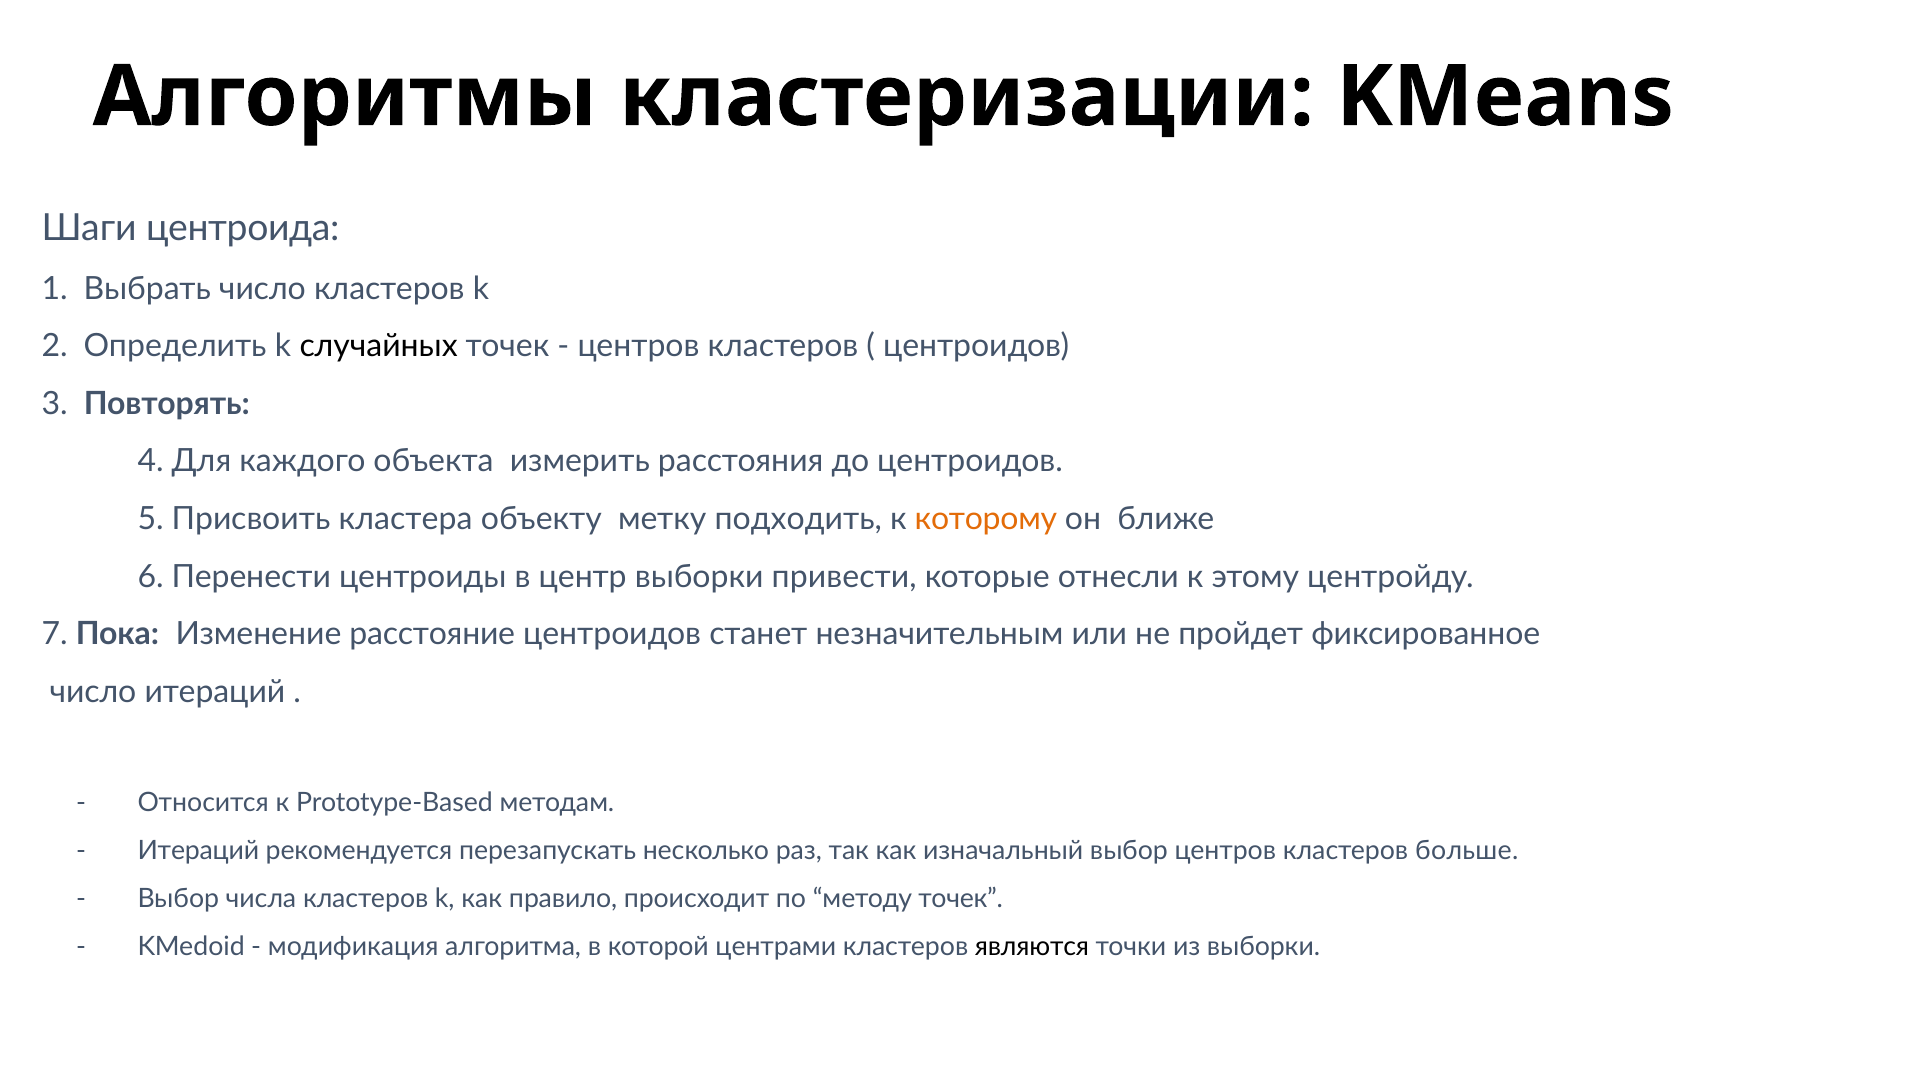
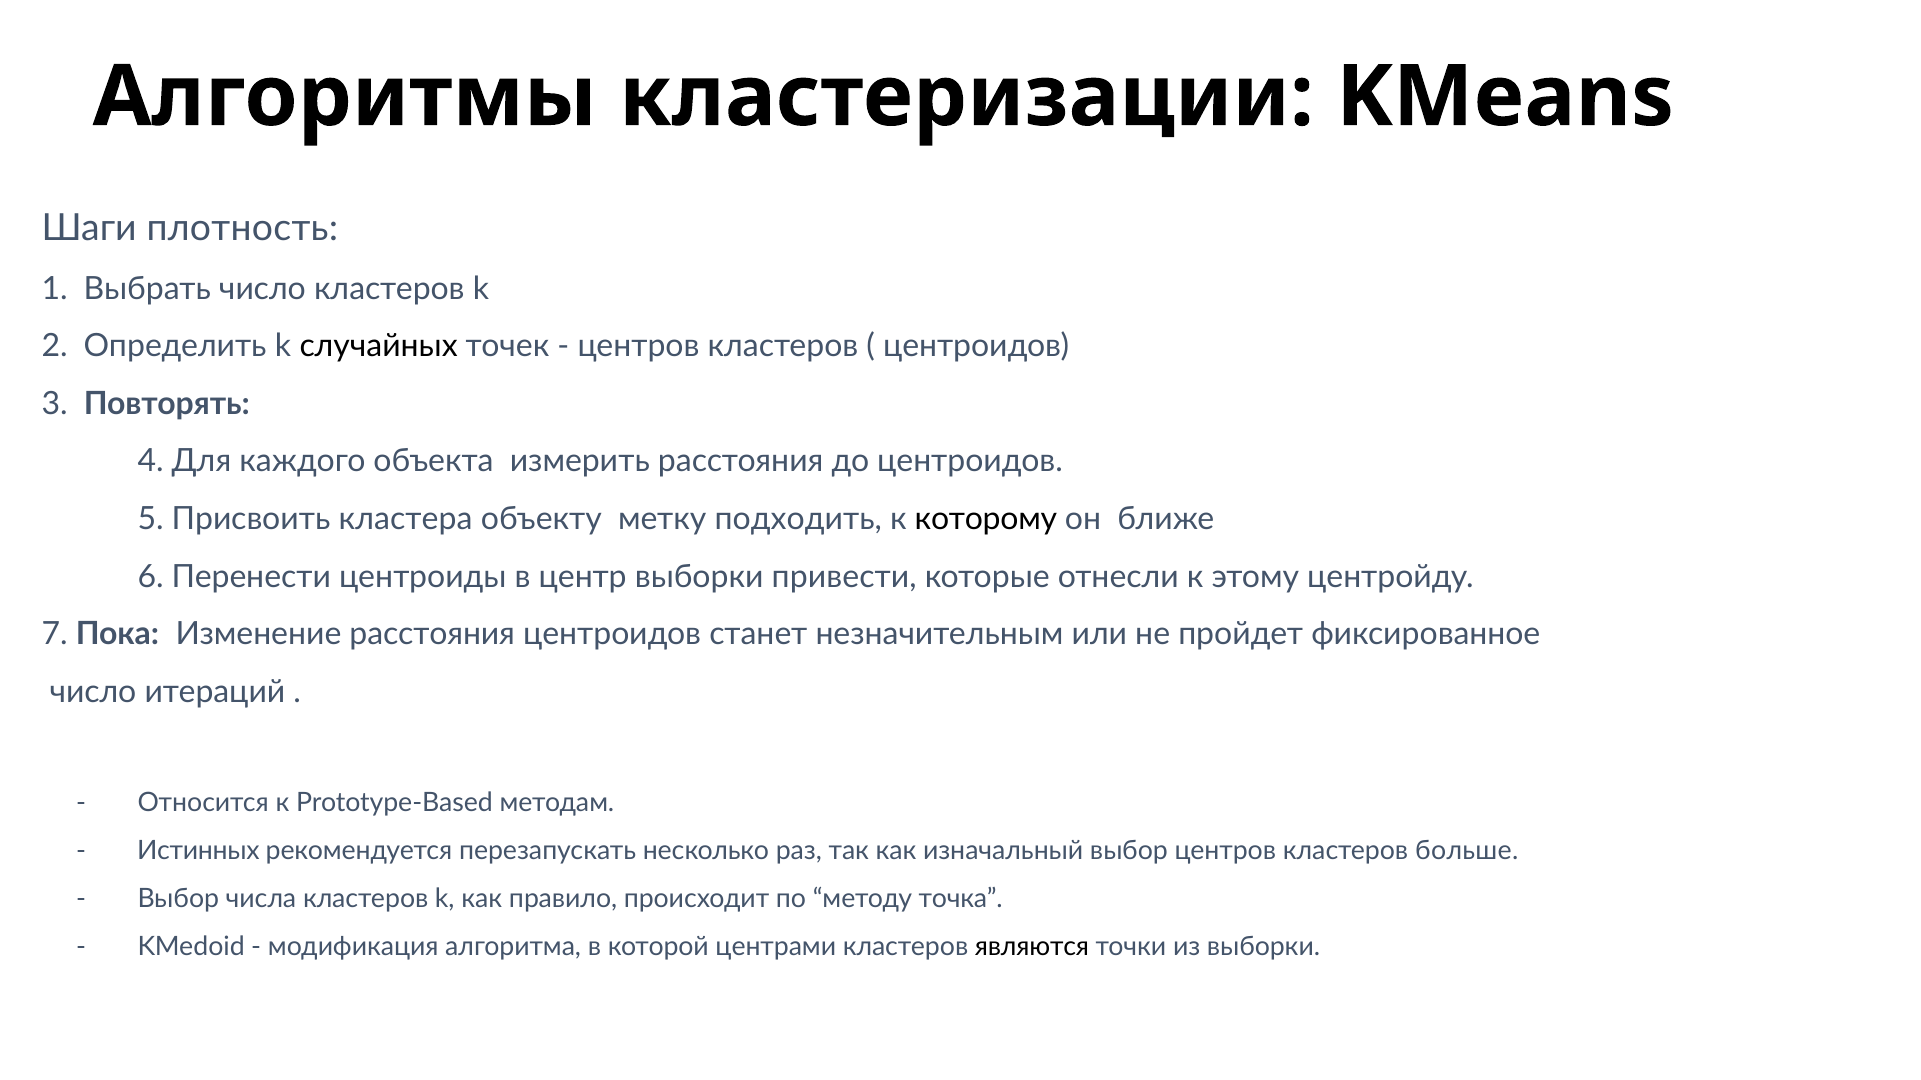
центроида: центроида -> плотность (242, 228)
которому colour: orange -> black (986, 519)
Изменение расстояние: расстояние -> расстояния (432, 634)
Итераций: Итераций -> Истинных (198, 851)
методу точек: точек -> точка (961, 900)
